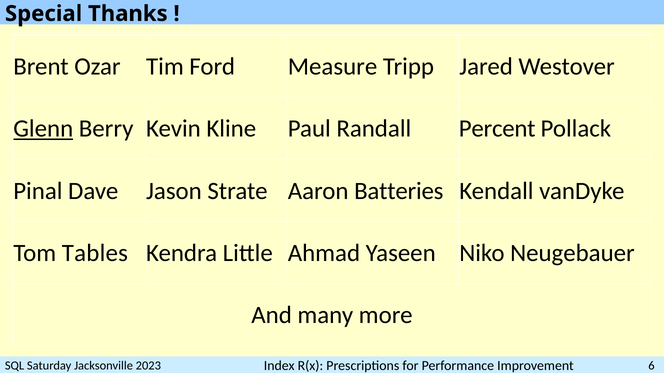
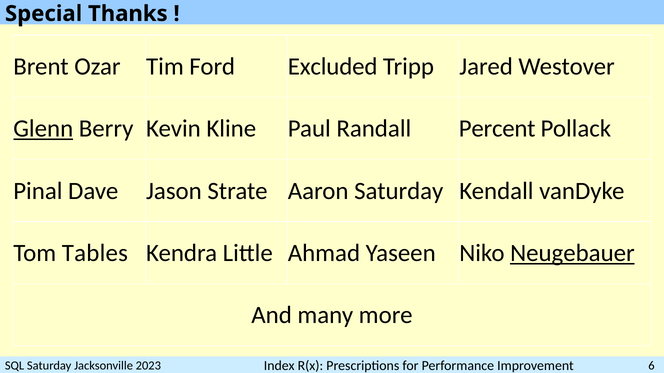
Measure: Measure -> Excluded (333, 67)
Aaron Batteries: Batteries -> Saturday (399, 191)
Neugebauer underline: none -> present (572, 253)
